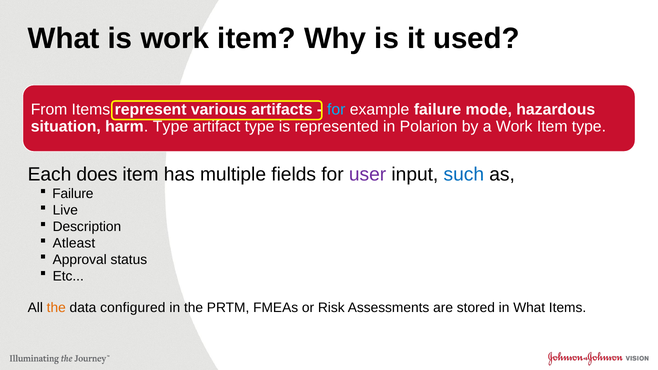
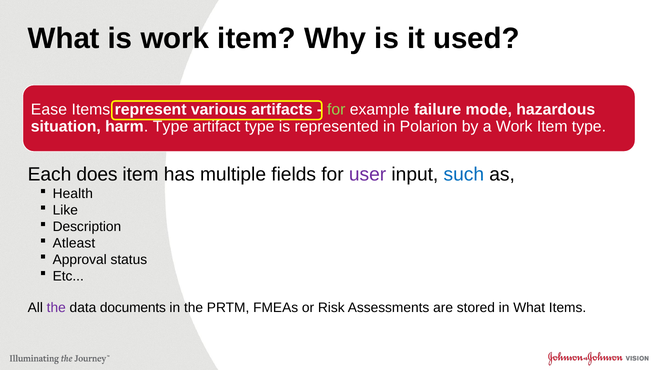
From: From -> Ease (49, 110)
for colour: light blue -> light green (336, 110)
Failure: Failure -> Health (73, 194)
Live: Live -> Like (65, 210)
the colour: orange -> purple (56, 308)
configured: configured -> documents (133, 308)
